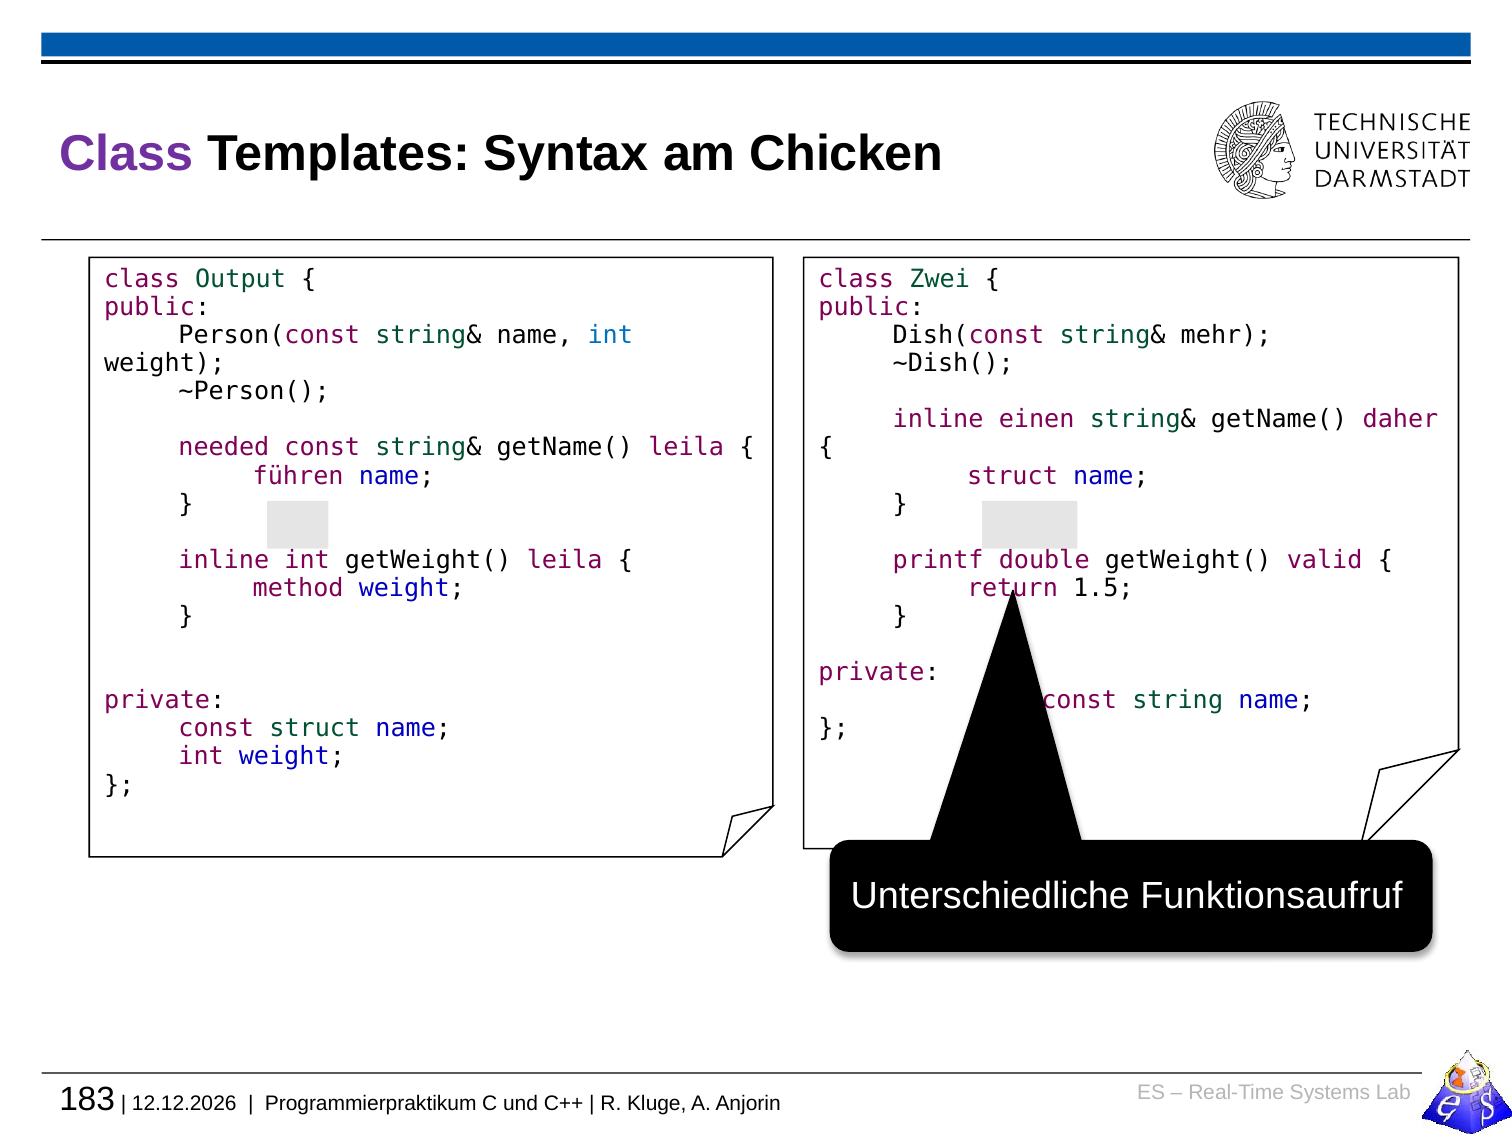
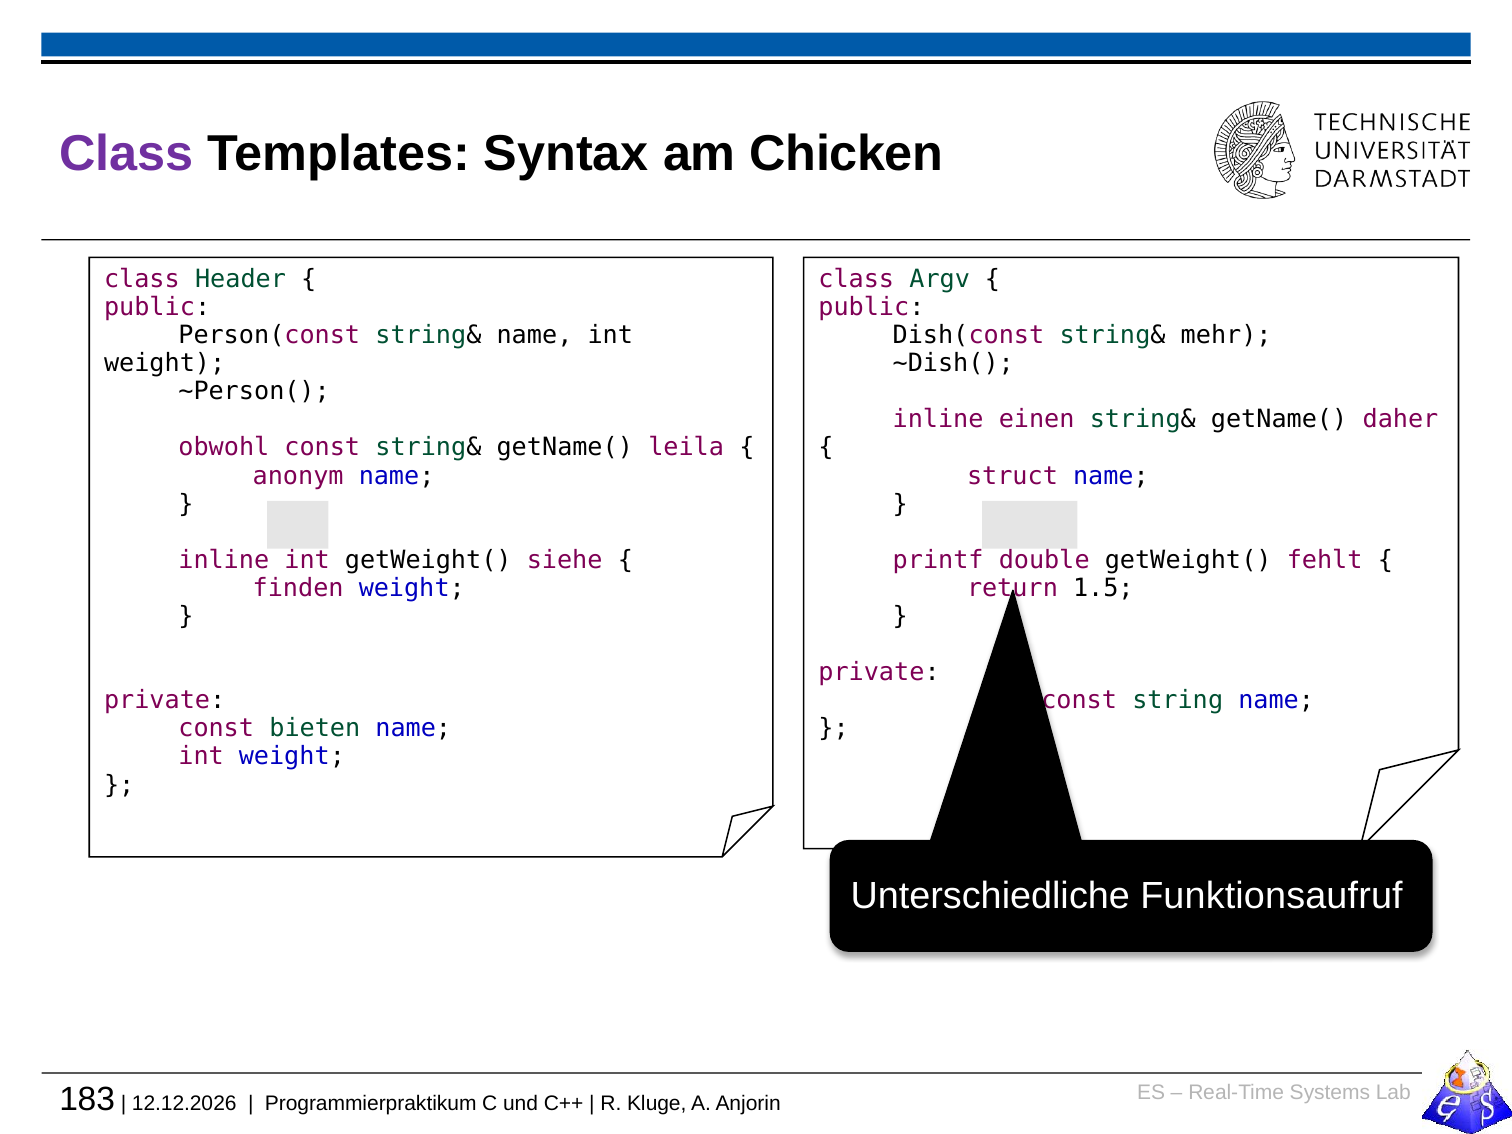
Output: Output -> Header (241, 279)
Zwei: Zwei -> Argv (940, 279)
int colour: blue -> black (610, 335)
needed: needed -> obwohl (224, 448)
führen: führen -> anonym (298, 476)
getWeight( leila: leila -> siehe (565, 560)
valid: valid -> fehlt (1325, 560)
method: method -> finden (298, 588)
const struct: struct -> bieten (315, 729)
